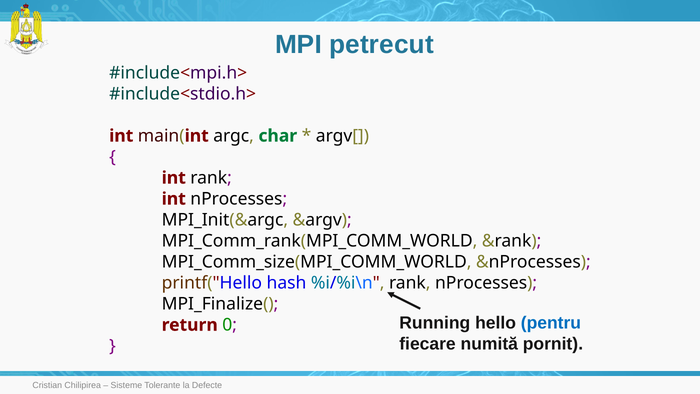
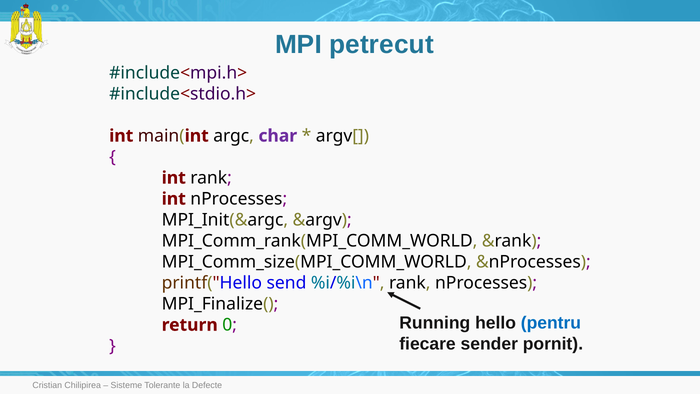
char colour: green -> purple (278, 136)
hash: hash -> send (287, 283)
numită: numită -> sender (489, 344)
